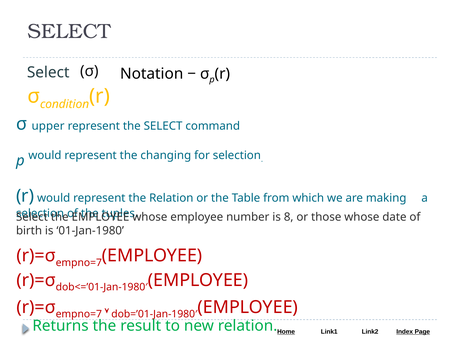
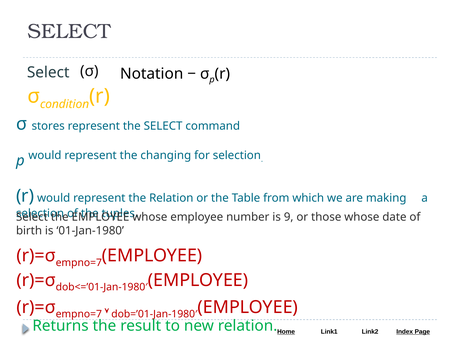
upper: upper -> stores (48, 126)
8: 8 -> 9 (289, 217)
